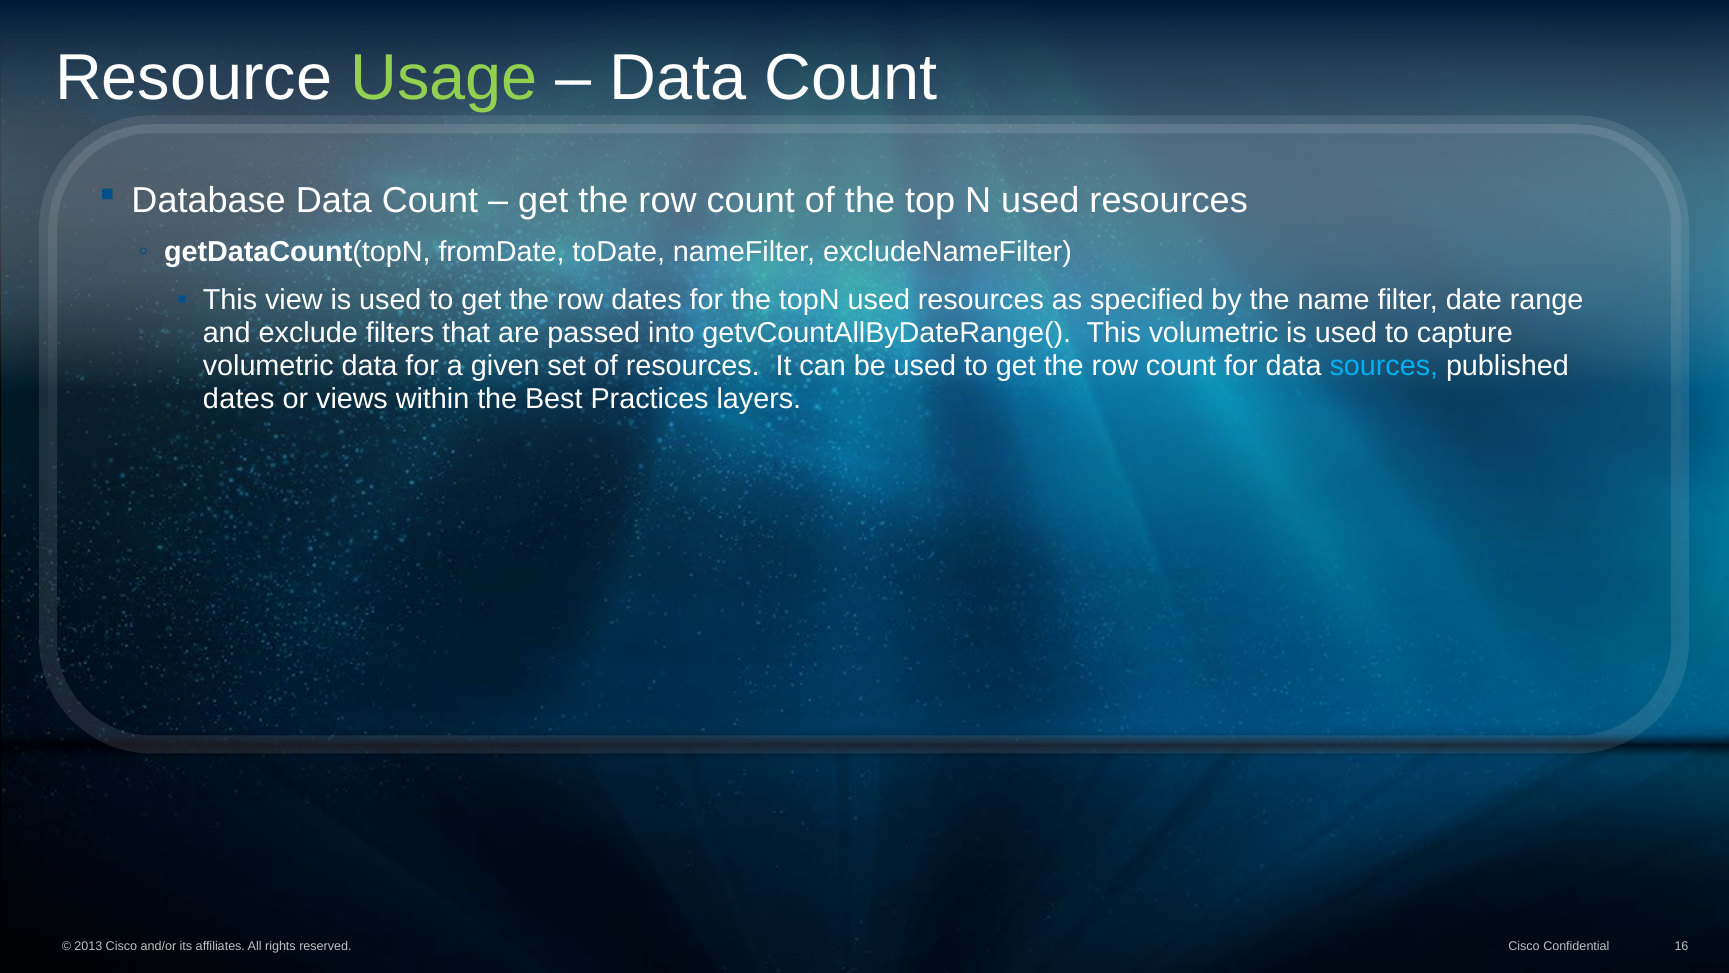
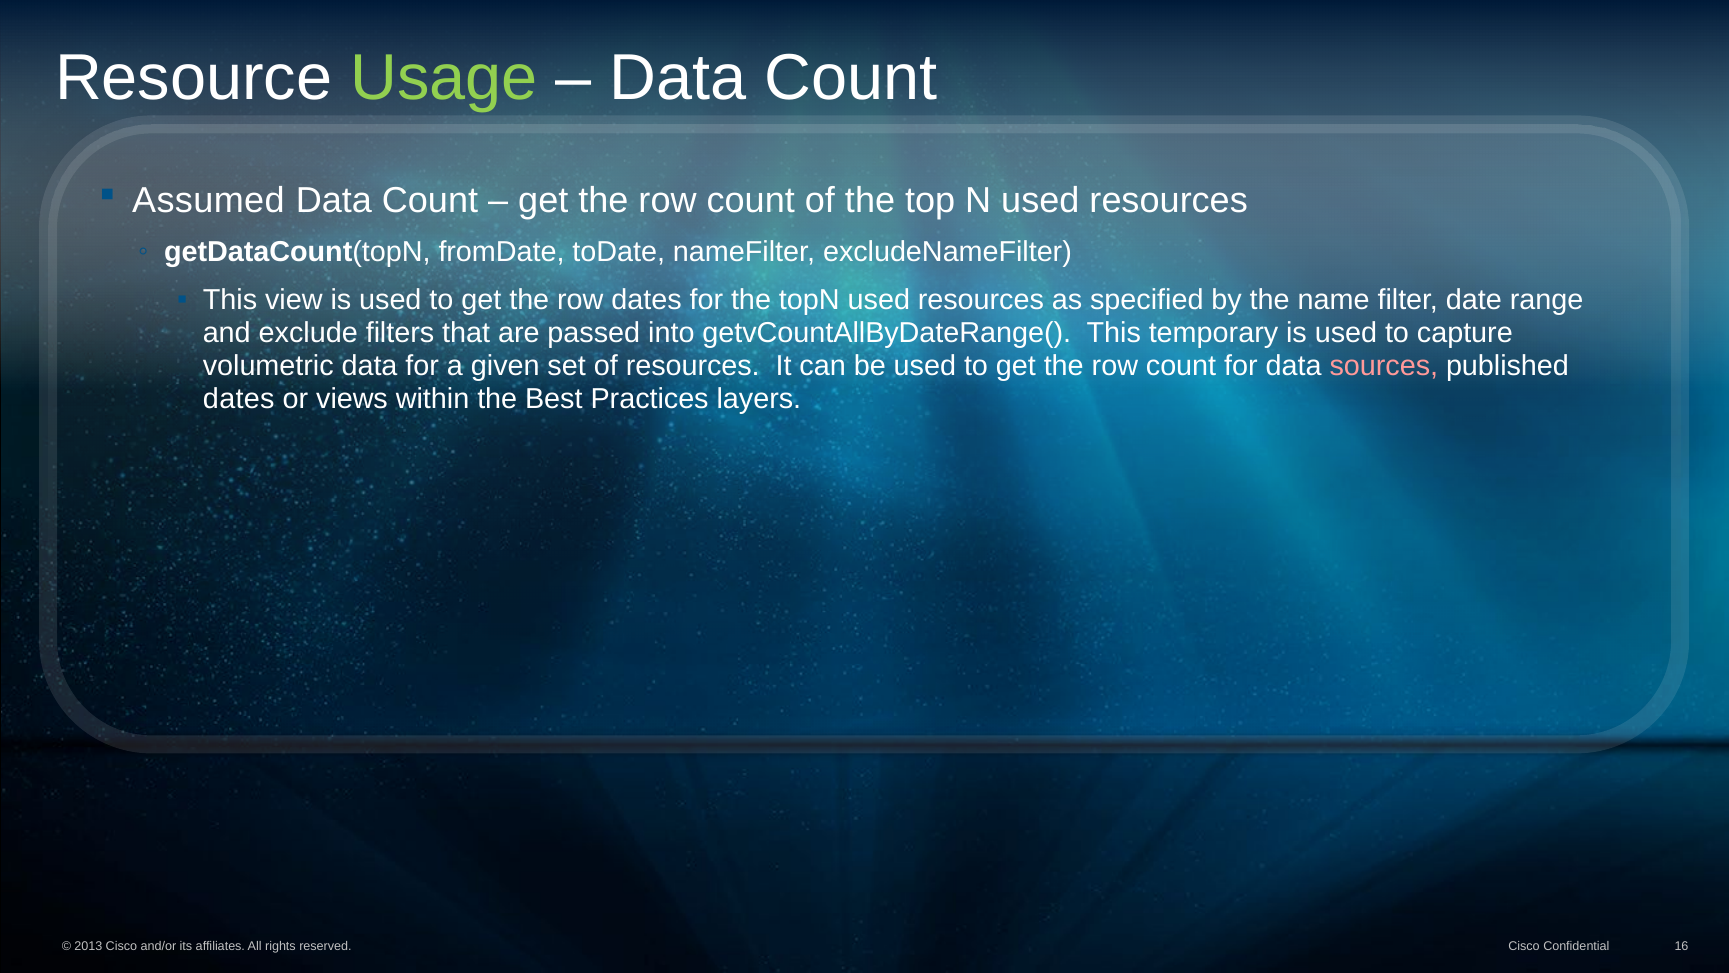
Database: Database -> Assumed (208, 200)
This volumetric: volumetric -> temporary (1214, 333)
sources colour: light blue -> pink (1384, 366)
